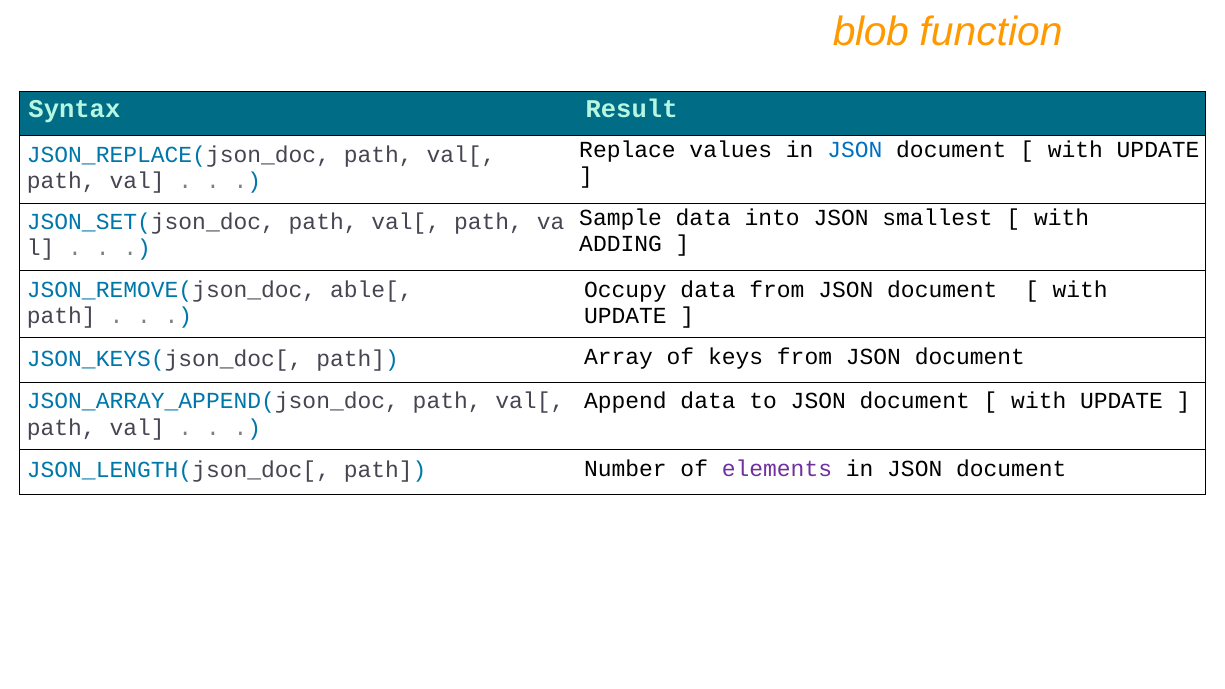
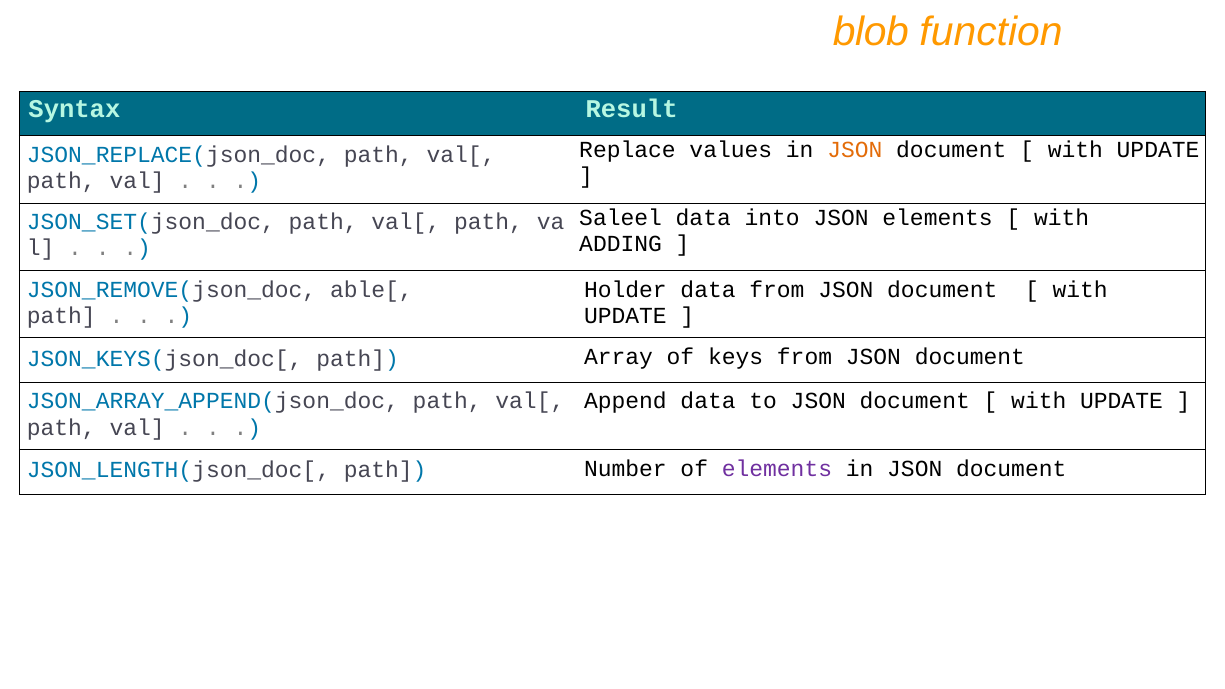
JSON colour: blue -> orange (855, 150)
Sample: Sample -> Saleel (621, 217)
JSON smallest: smallest -> elements (938, 217)
Occupy: Occupy -> Holder (625, 290)
